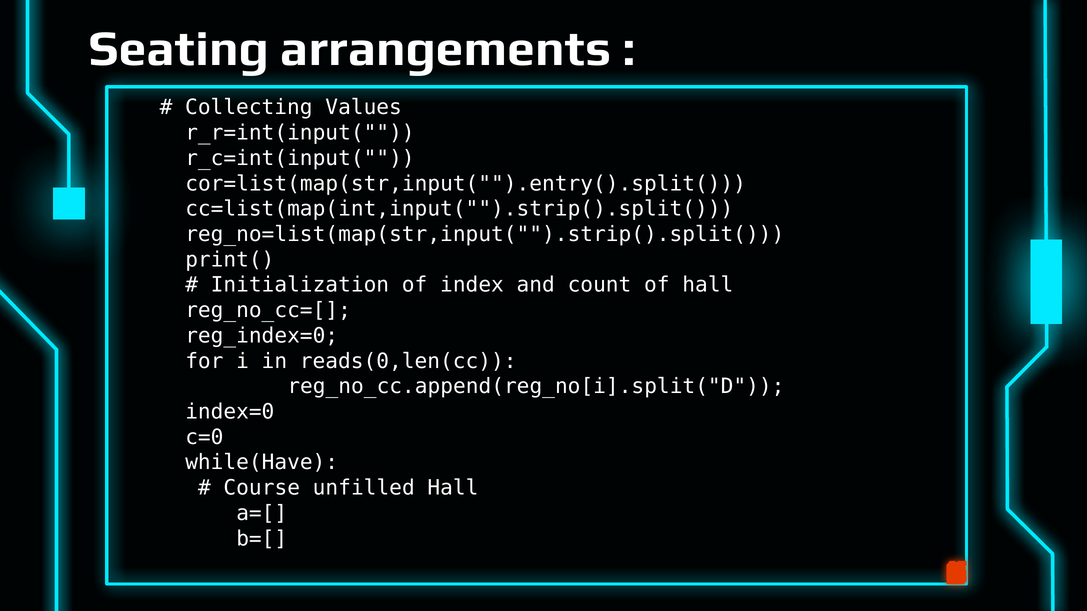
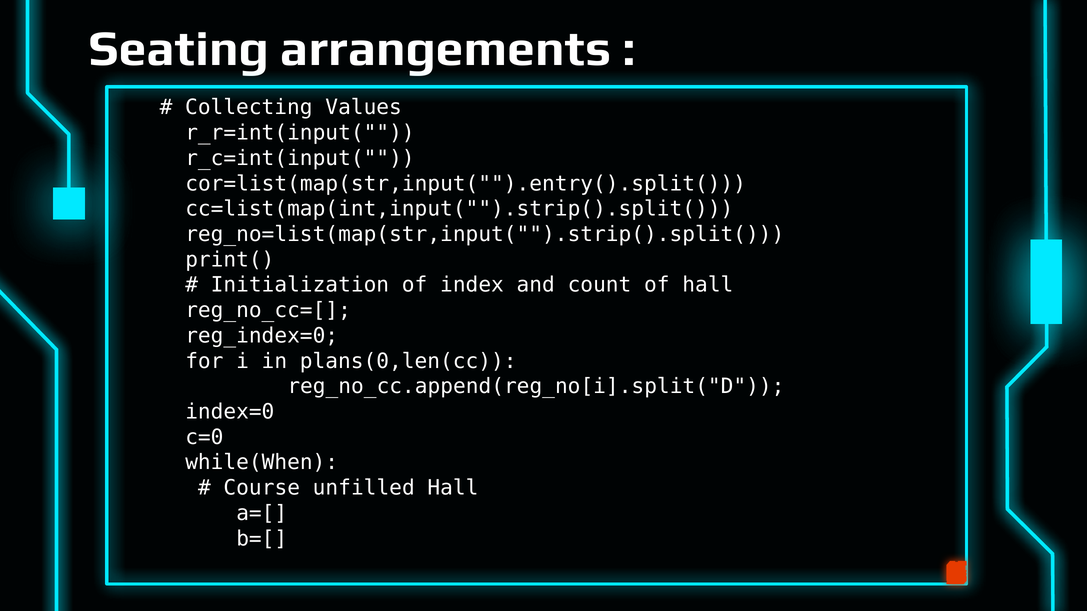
reads(0,len(cc: reads(0,len(cc -> plans(0,len(cc (408, 361)
while(Have: while(Have -> while(When (262, 463)
